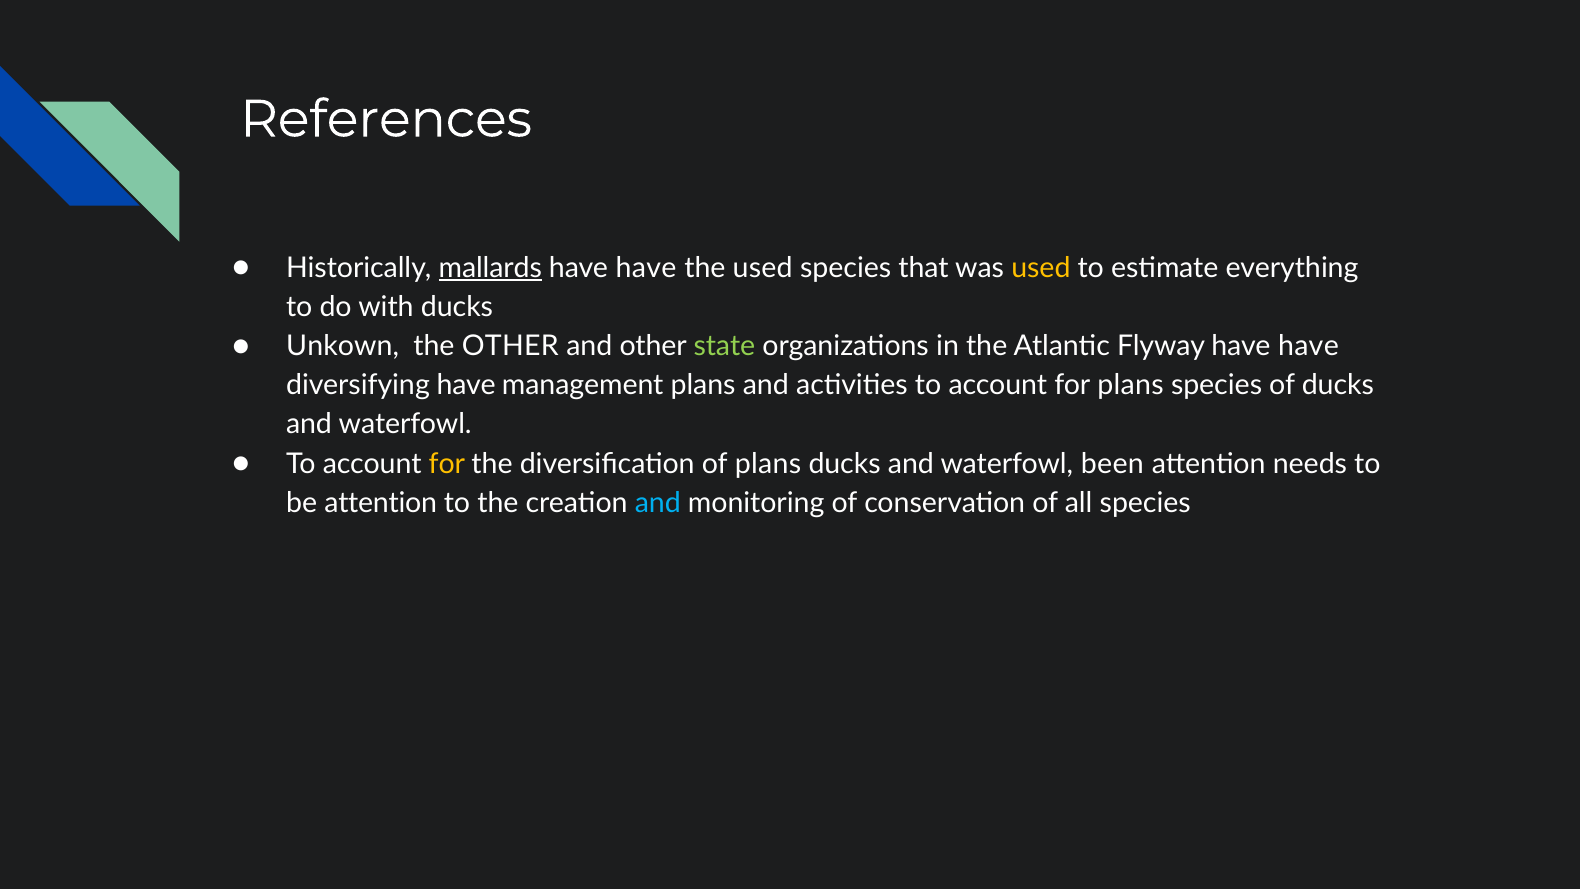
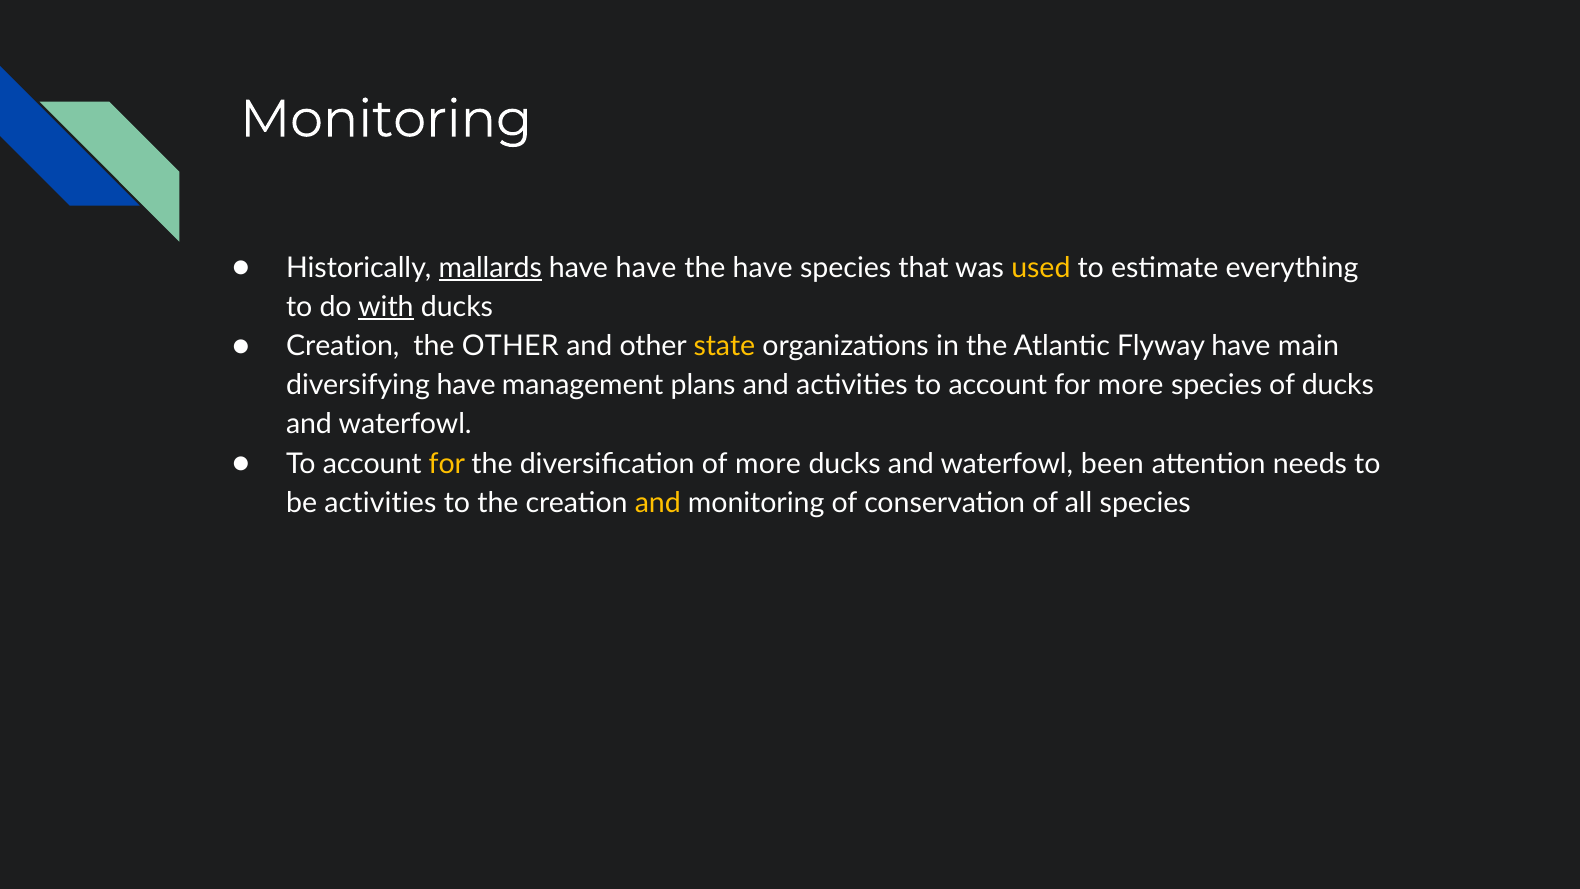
References: References -> Monitoring (386, 119)
the used: used -> have (763, 268)
with underline: none -> present (386, 307)
Unkown: Unkown -> Creation (343, 346)
state colour: light green -> yellow (724, 346)
Flyway have have: have -> main (1308, 346)
for plans: plans -> more (1131, 385)
of plans: plans -> more (768, 464)
be attention: attention -> activities (380, 503)
and colour: light blue -> yellow (658, 503)
